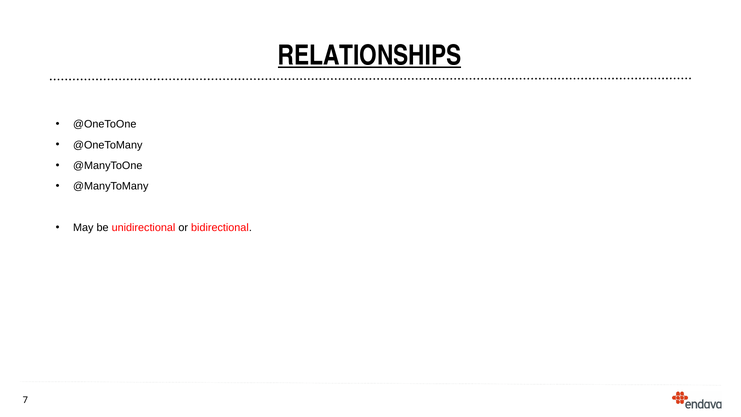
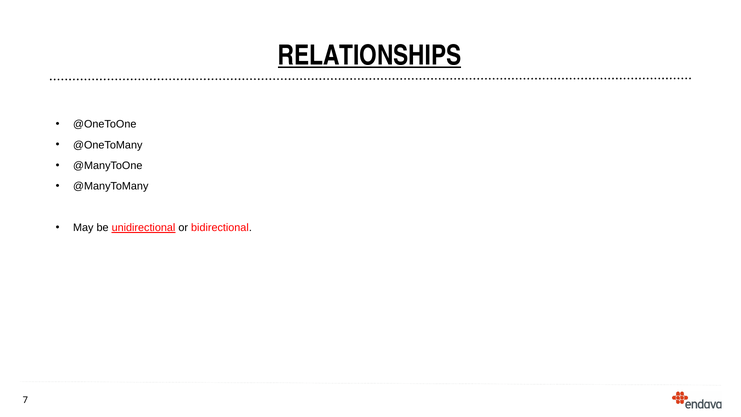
unidirectional underline: none -> present (143, 228)
